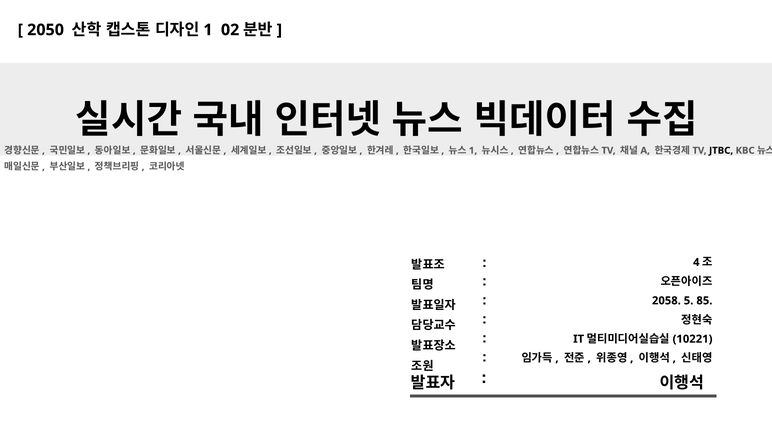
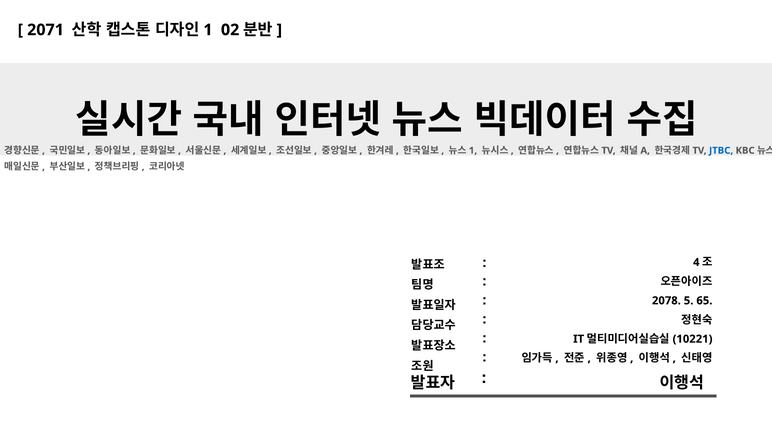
2050: 2050 -> 2071 (46, 30)
JTBC colour: black -> blue (721, 151)
2058: 2058 -> 2078 (666, 301)
85: 85 -> 65 (704, 301)
